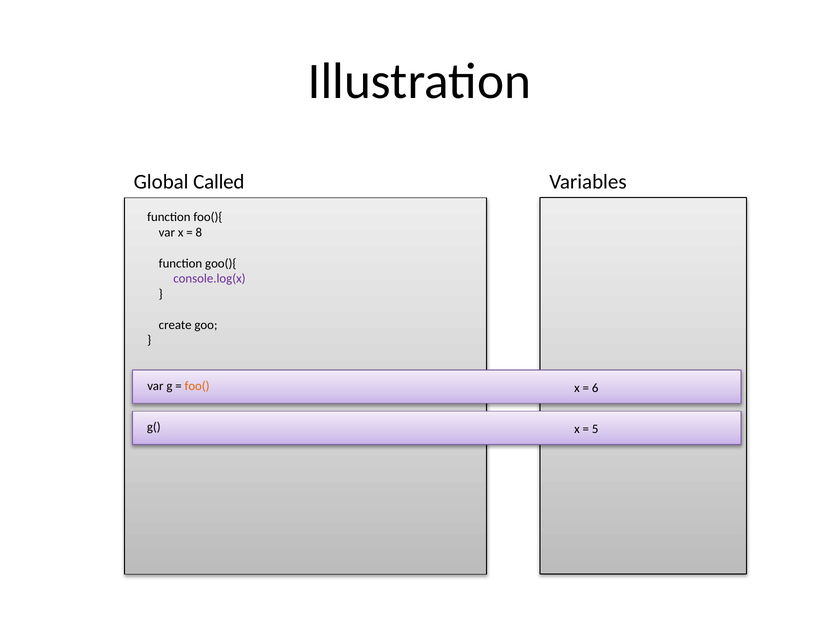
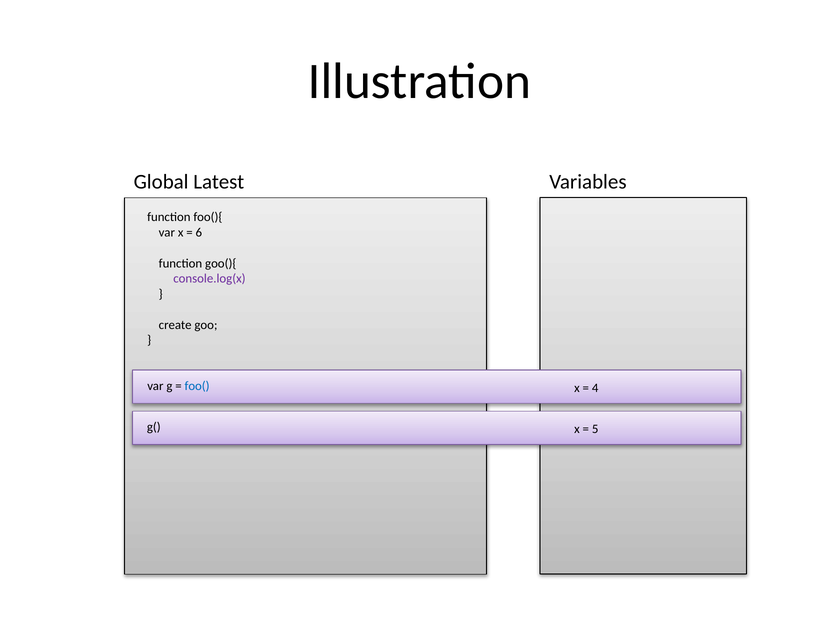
Called: Called -> Latest (219, 182)
8: 8 -> 6 (199, 233)
foo( colour: orange -> blue (197, 386)
6: 6 -> 4 (595, 388)
